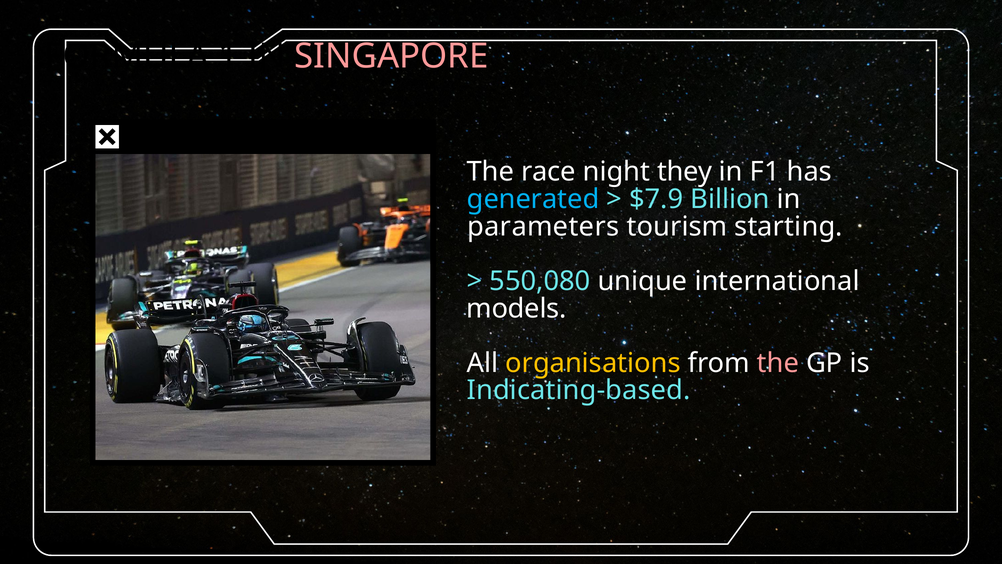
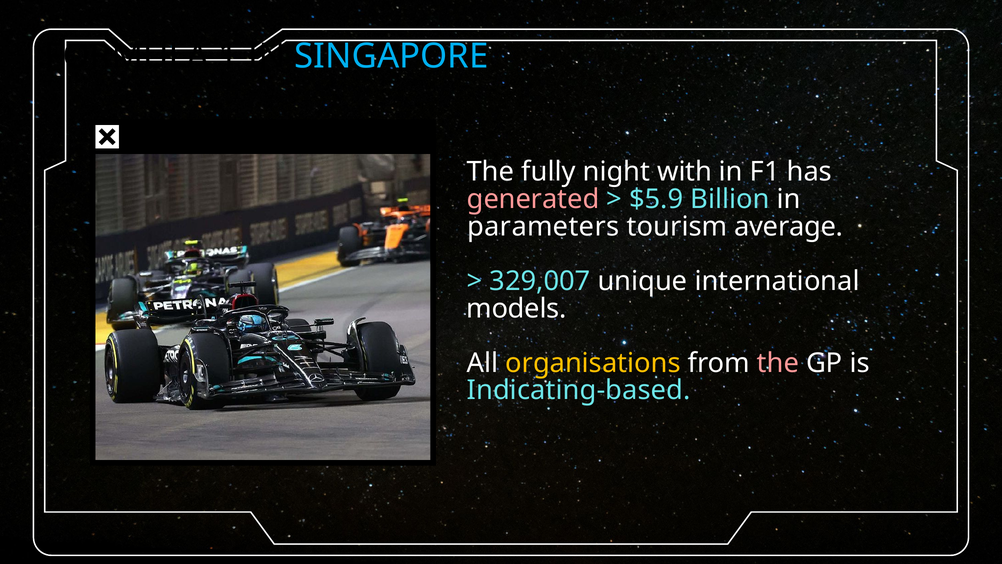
SINGAPORE colour: pink -> light blue (391, 56)
race: race -> fully (548, 172)
they: they -> with (685, 172)
generated colour: light blue -> pink (533, 199)
$7.9: $7.9 -> $5.9 (656, 199)
starting: starting -> average (789, 226)
550,080: 550,080 -> 329,007 (540, 281)
